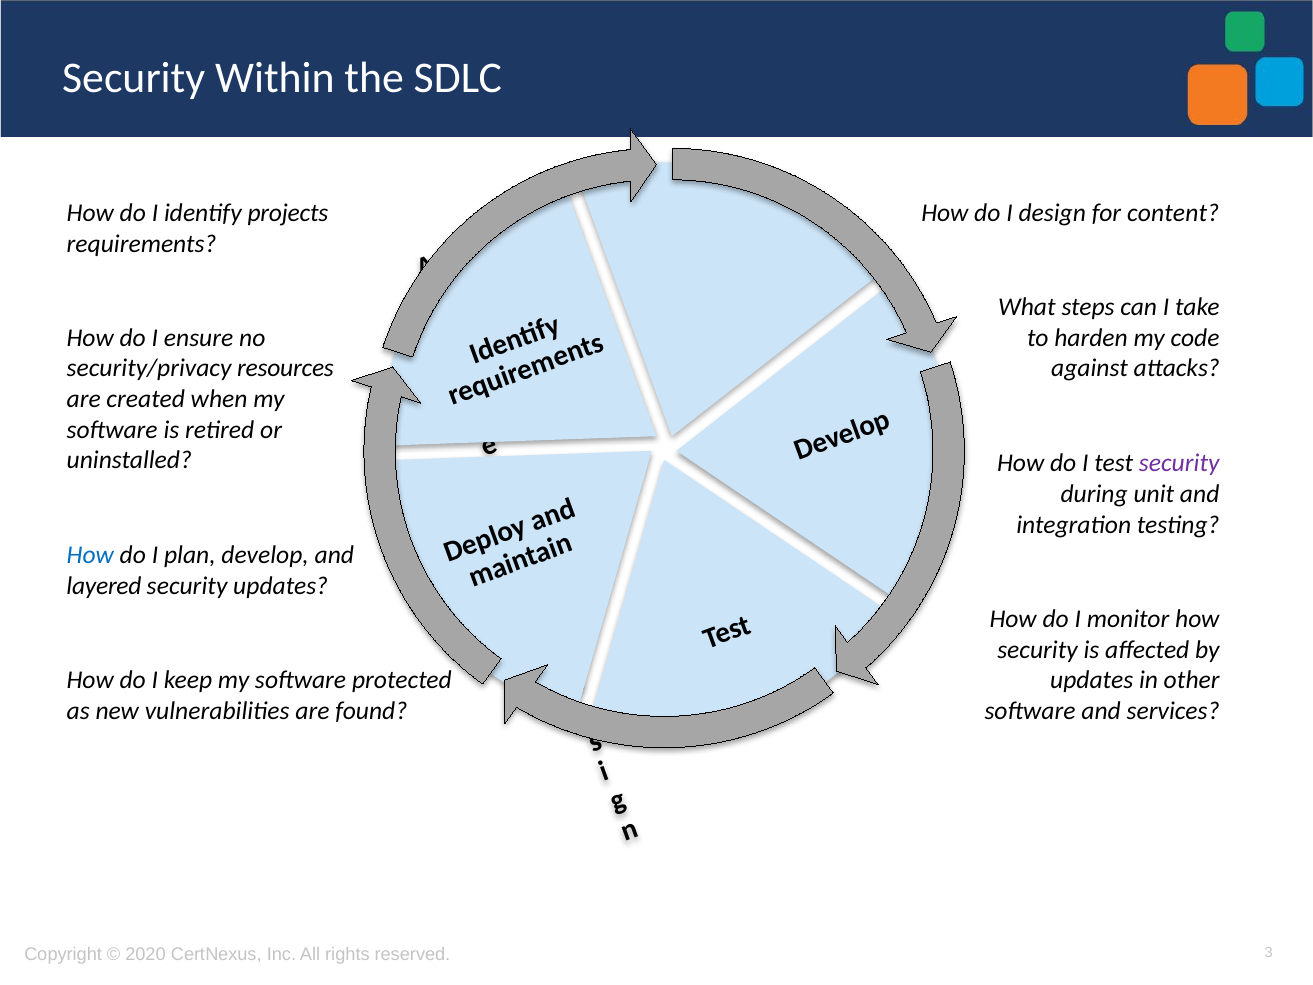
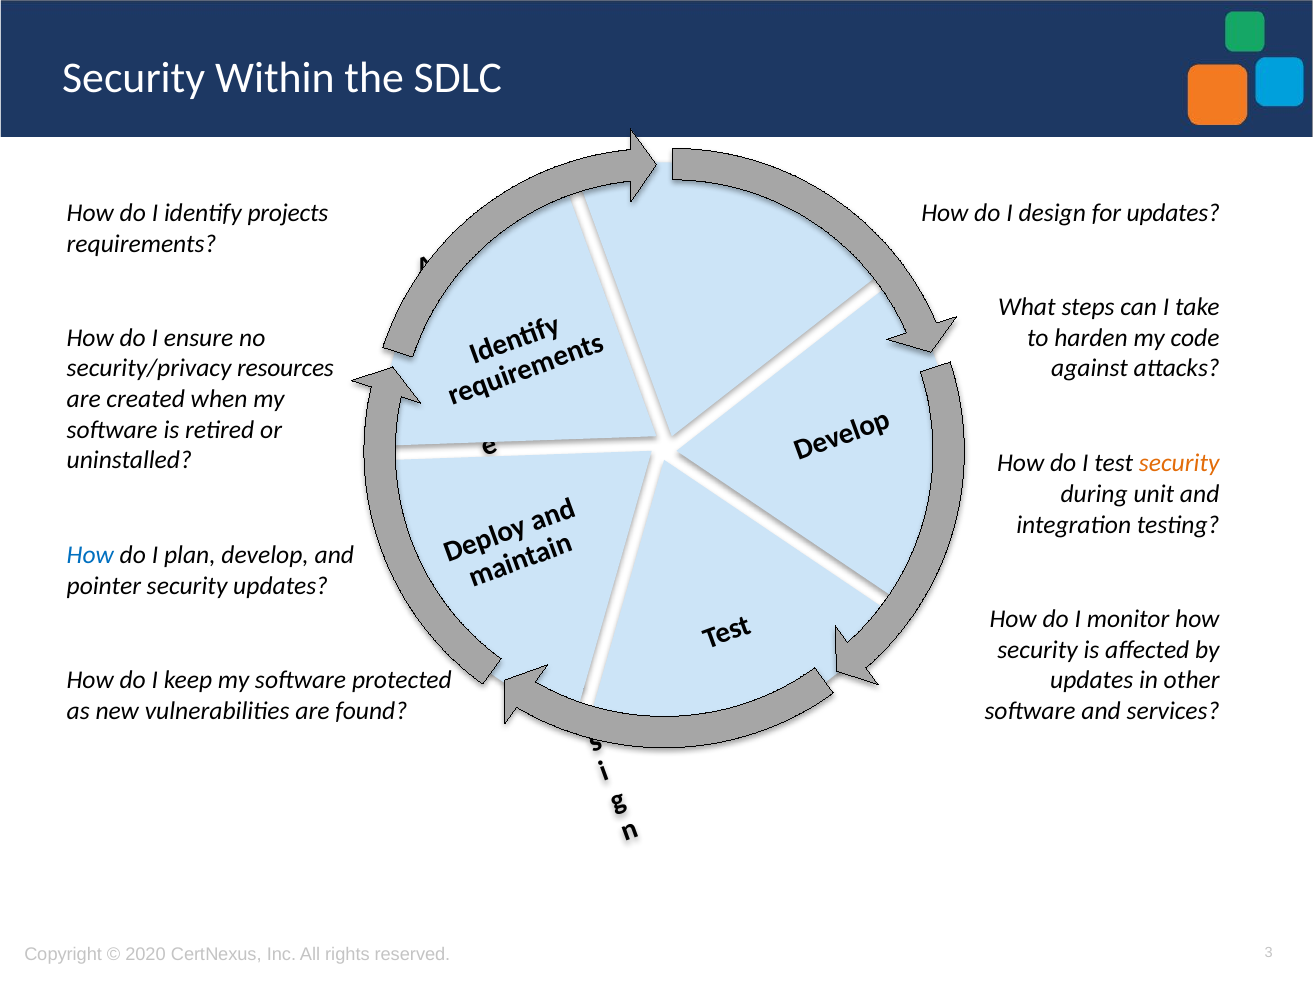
for content: content -> updates (1173, 213)
security colour: purple -> orange (1179, 463)
layered: layered -> pointer (104, 586)
